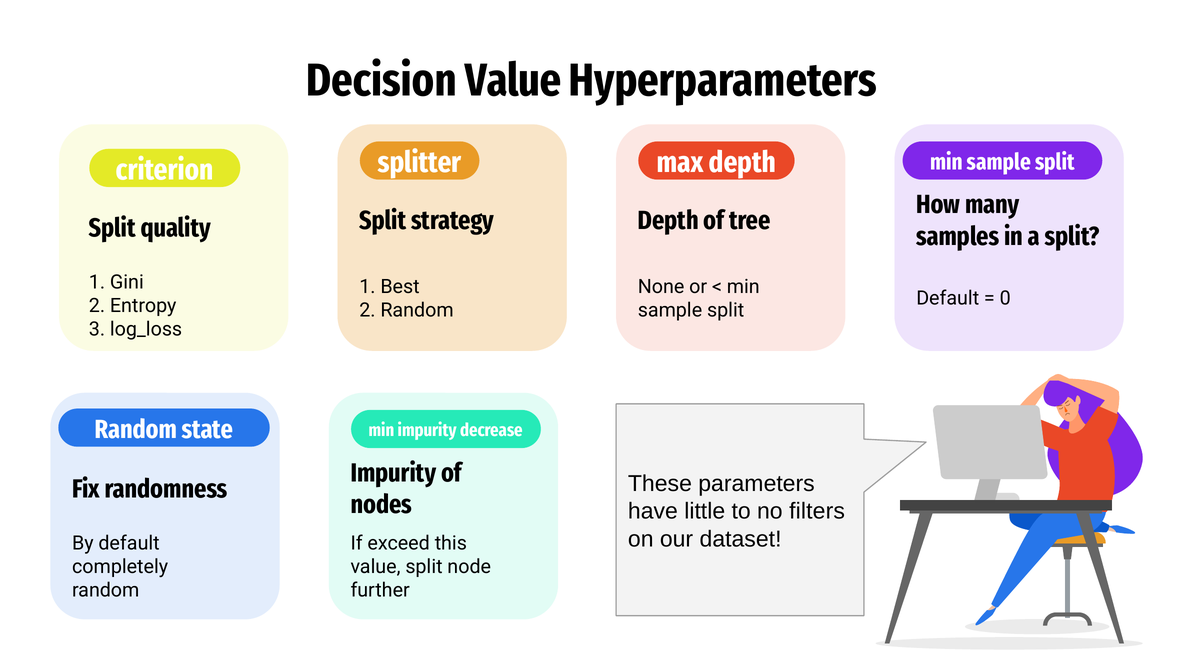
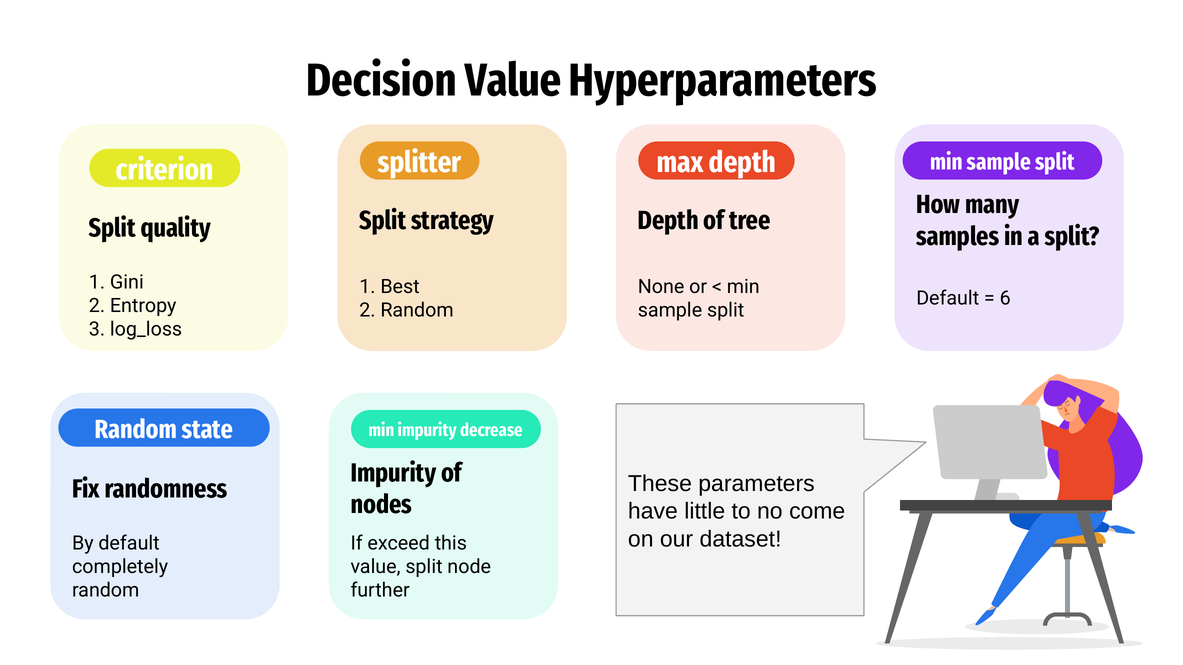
0: 0 -> 6 (1005, 299)
filters: filters -> come (817, 512)
